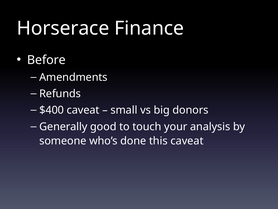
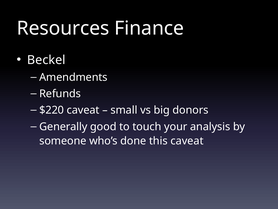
Horserace: Horserace -> Resources (63, 28)
Before: Before -> Beckel (46, 60)
$400: $400 -> $220 (52, 110)
